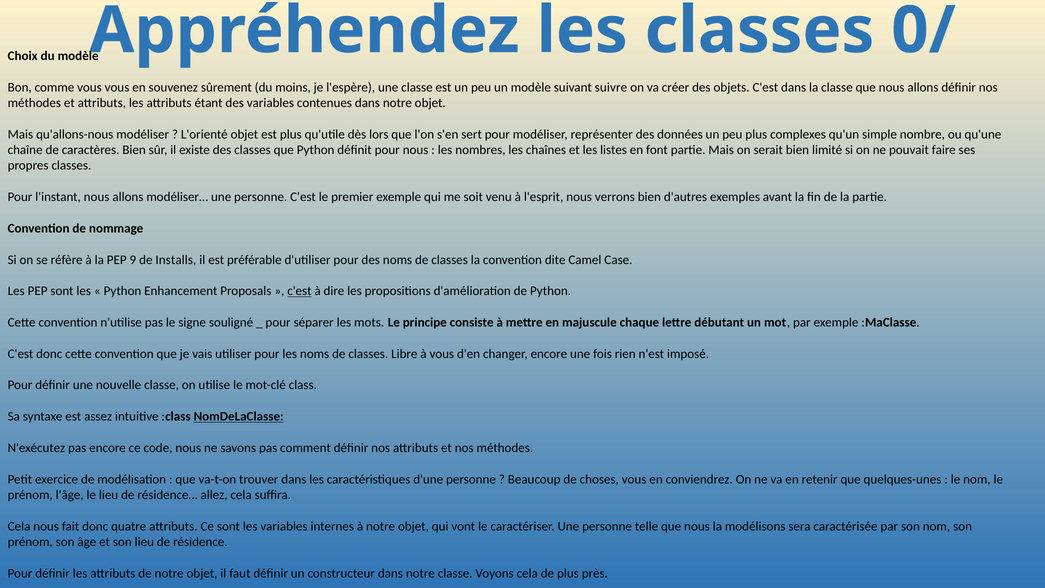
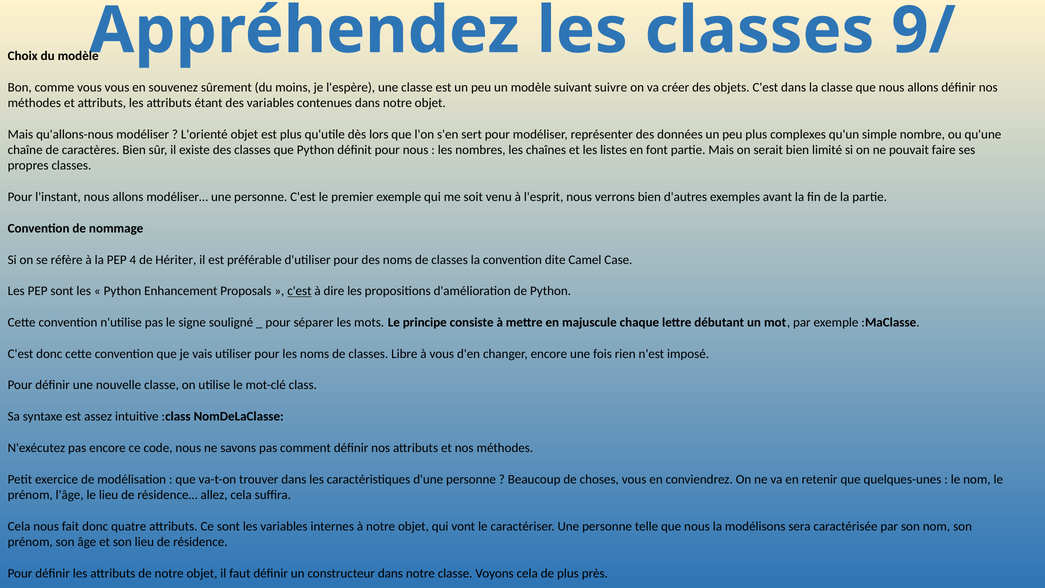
0/: 0/ -> 9/ (924, 31)
9: 9 -> 4 (133, 260)
Installs: Installs -> Hériter (176, 260)
NomDeLaClasse underline: present -> none (239, 416)
